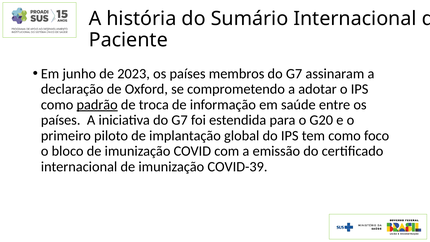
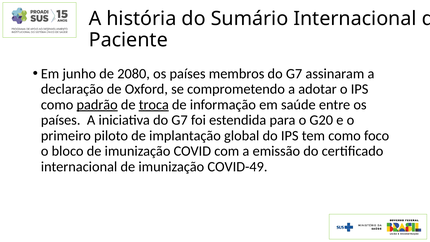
2023: 2023 -> 2080 (134, 74)
troca underline: none -> present (154, 105)
COVID-39: COVID-39 -> COVID-49 (237, 167)
